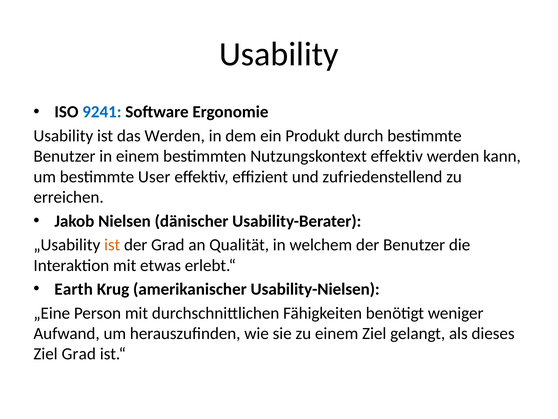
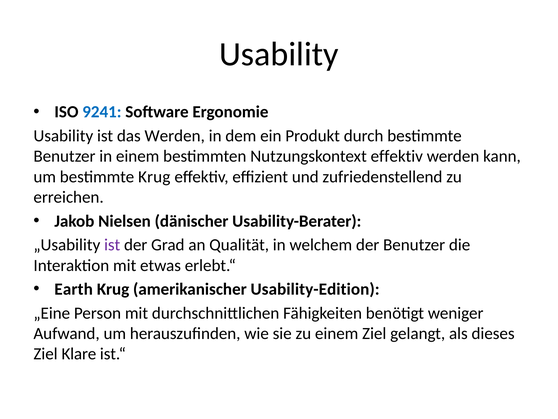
bestimmte User: User -> Krug (154, 177)
ist colour: orange -> purple (112, 245)
Usability-Nielsen: Usability-Nielsen -> Usability-Edition (315, 289)
Ziel Grad: Grad -> Klare (79, 354)
